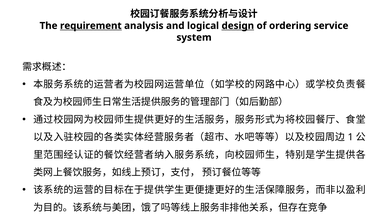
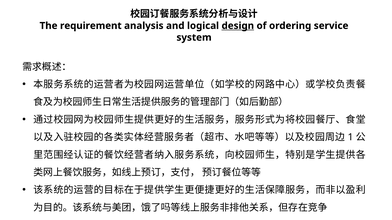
requirement underline: present -> none (91, 26)
